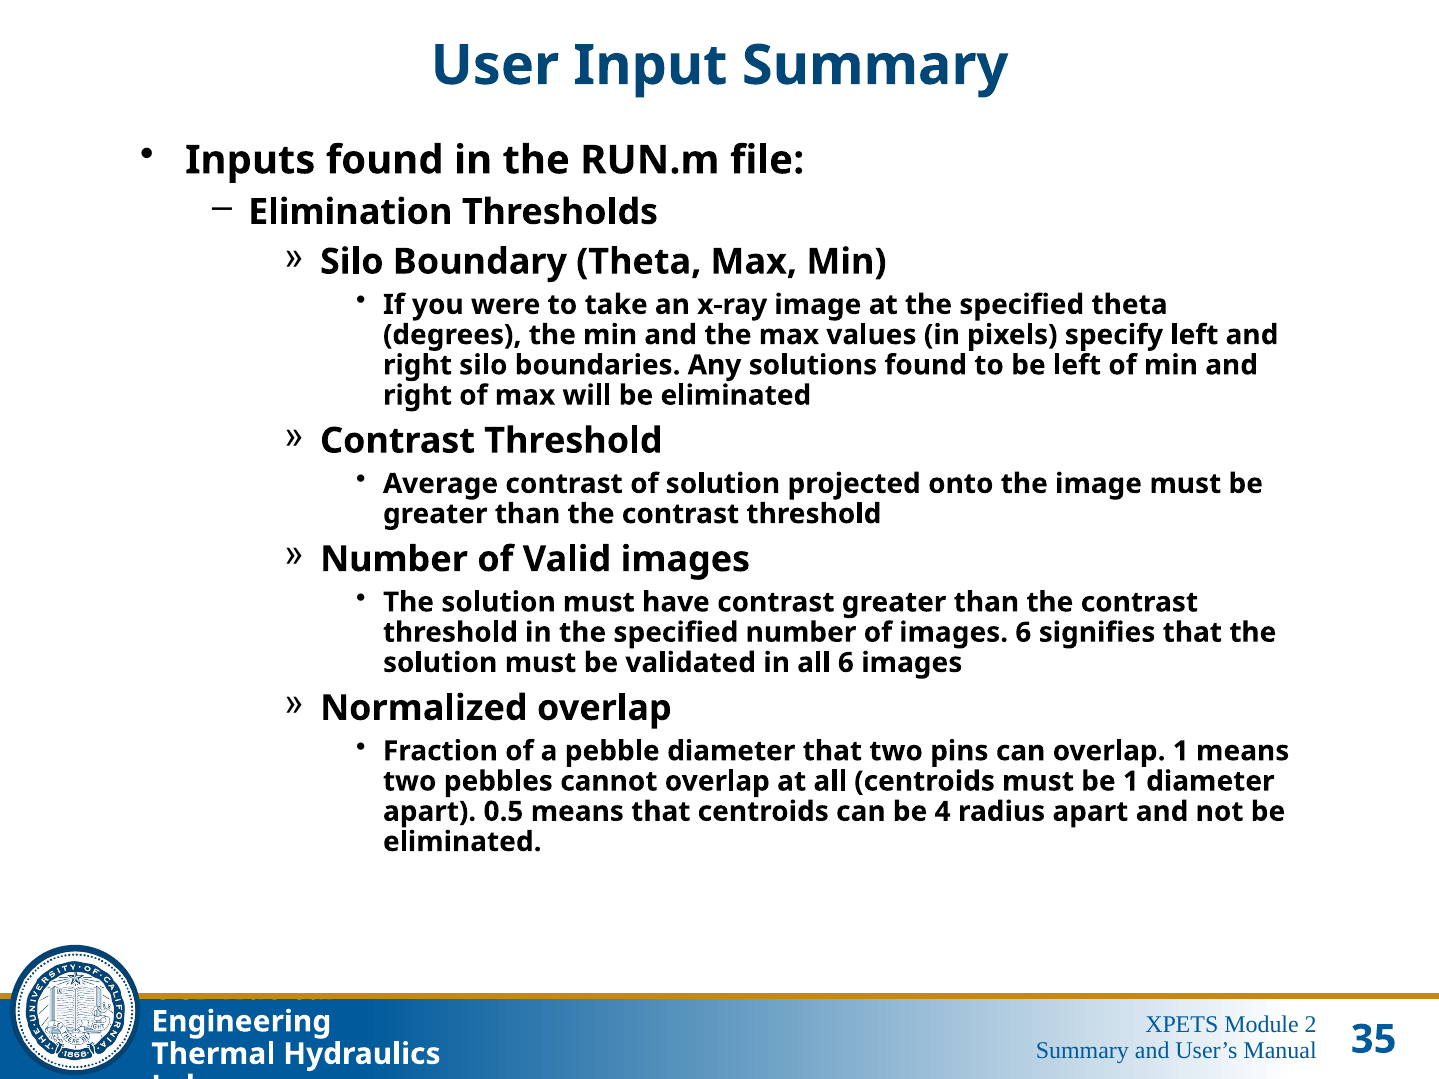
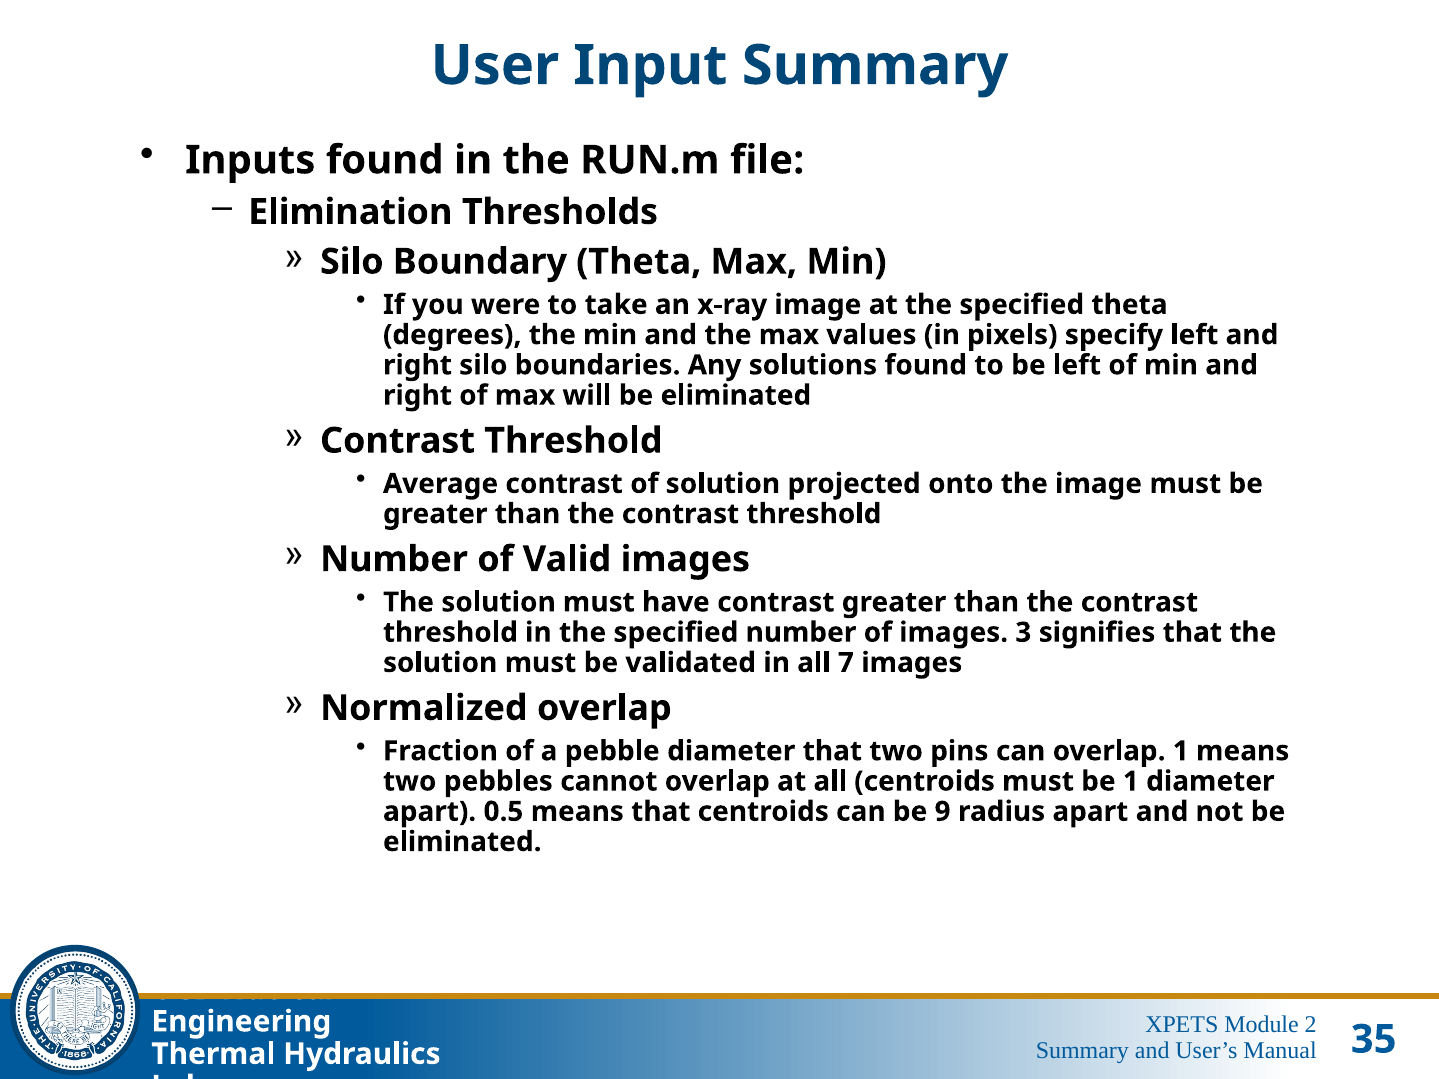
images 6: 6 -> 3 (1023, 633)
all 6: 6 -> 7 (846, 663)
4: 4 -> 9 (943, 812)
